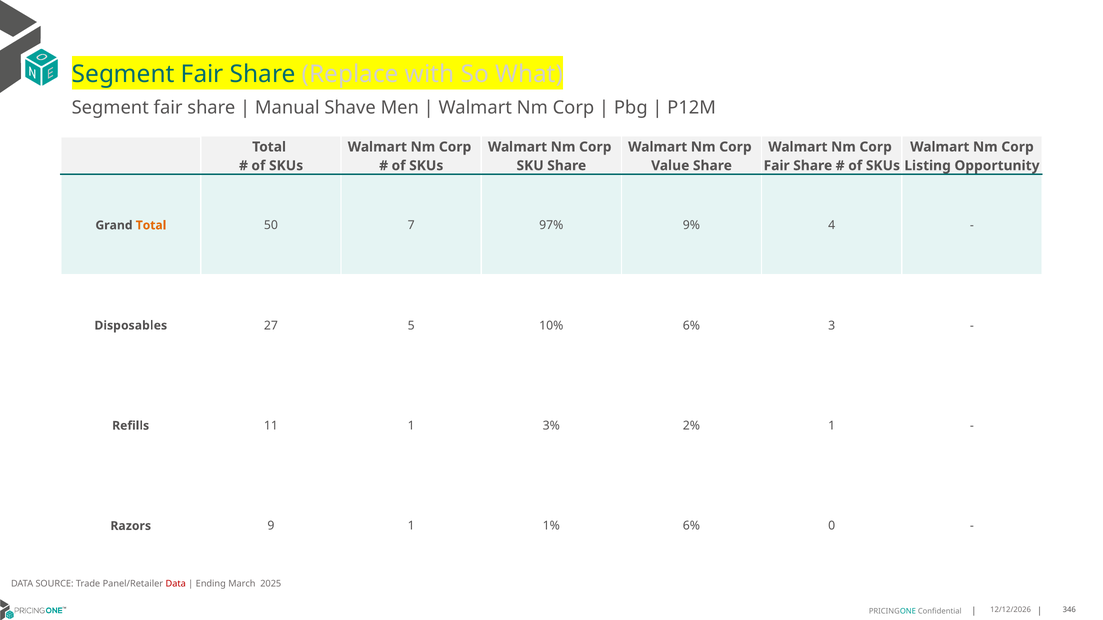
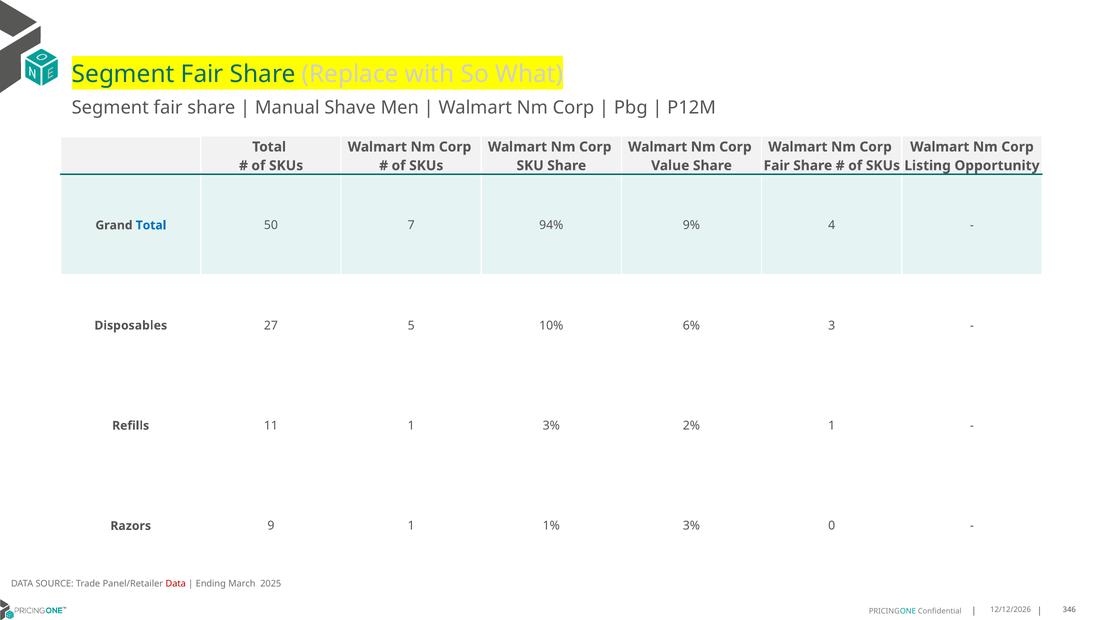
Total colour: orange -> blue (151, 225)
97%: 97% -> 94% (551, 225)
1% 6%: 6% -> 3% (691, 526)
